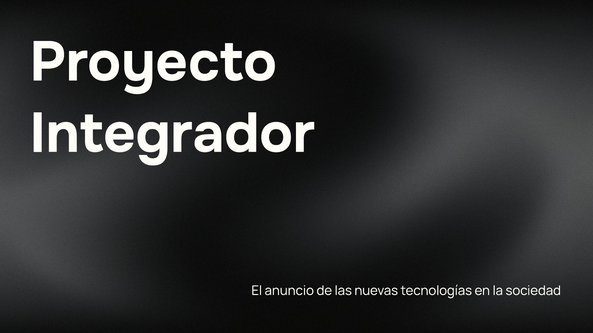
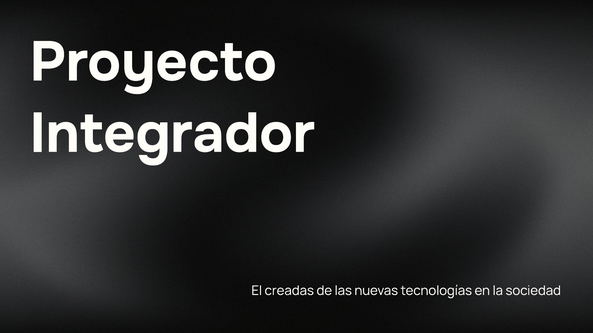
anuncio: anuncio -> creadas (289, 291)
